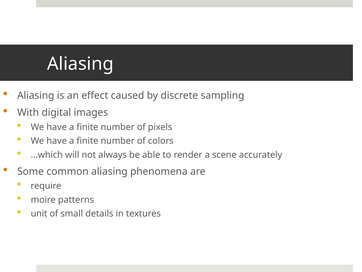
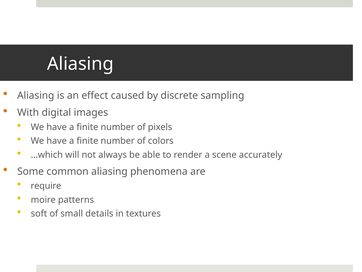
unit: unit -> soft (39, 213)
